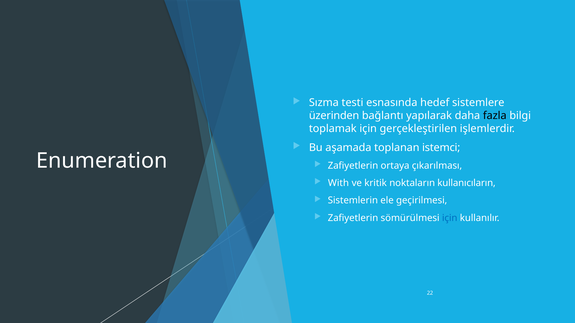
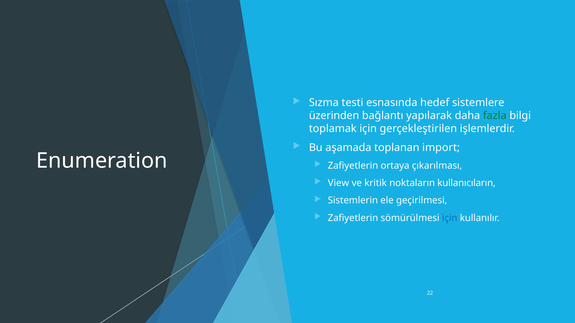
fazla colour: black -> green (495, 116)
istemci: istemci -> import (441, 148)
With: With -> View (338, 183)
